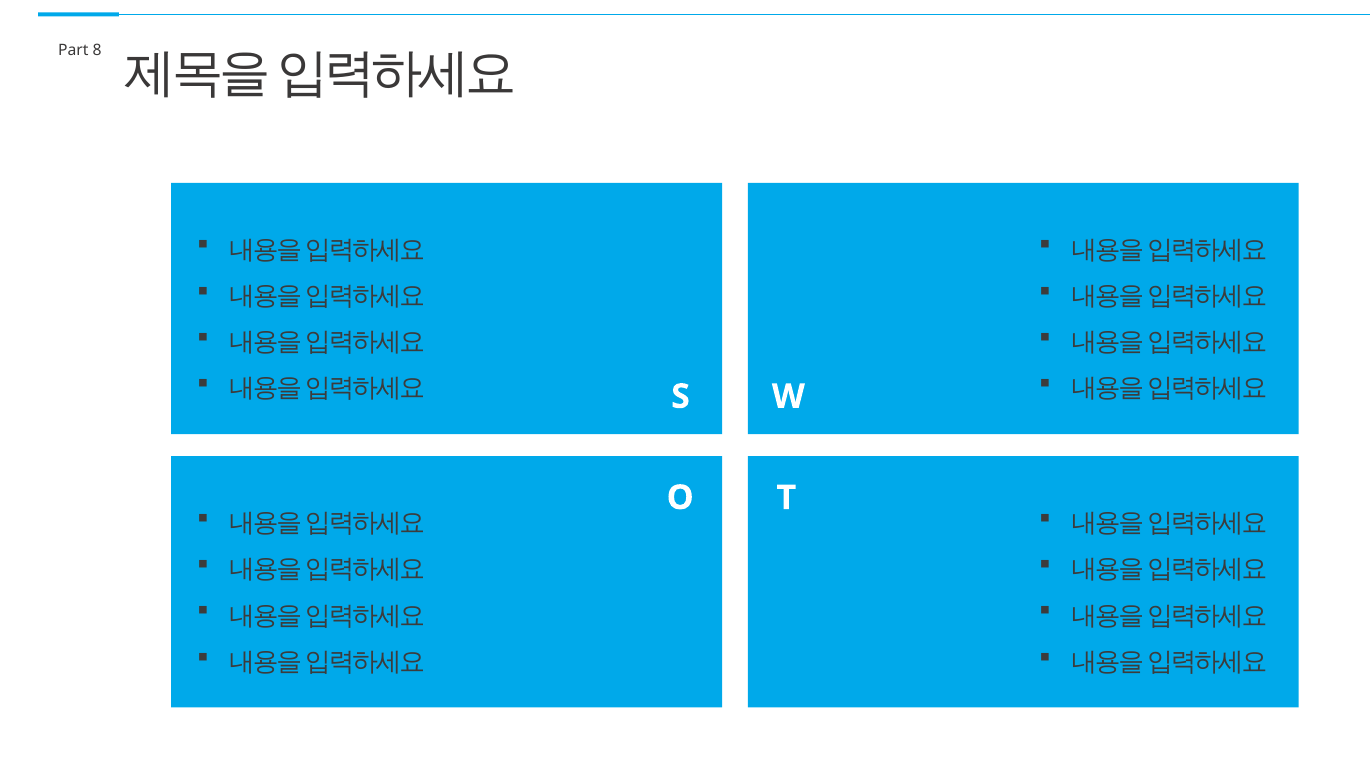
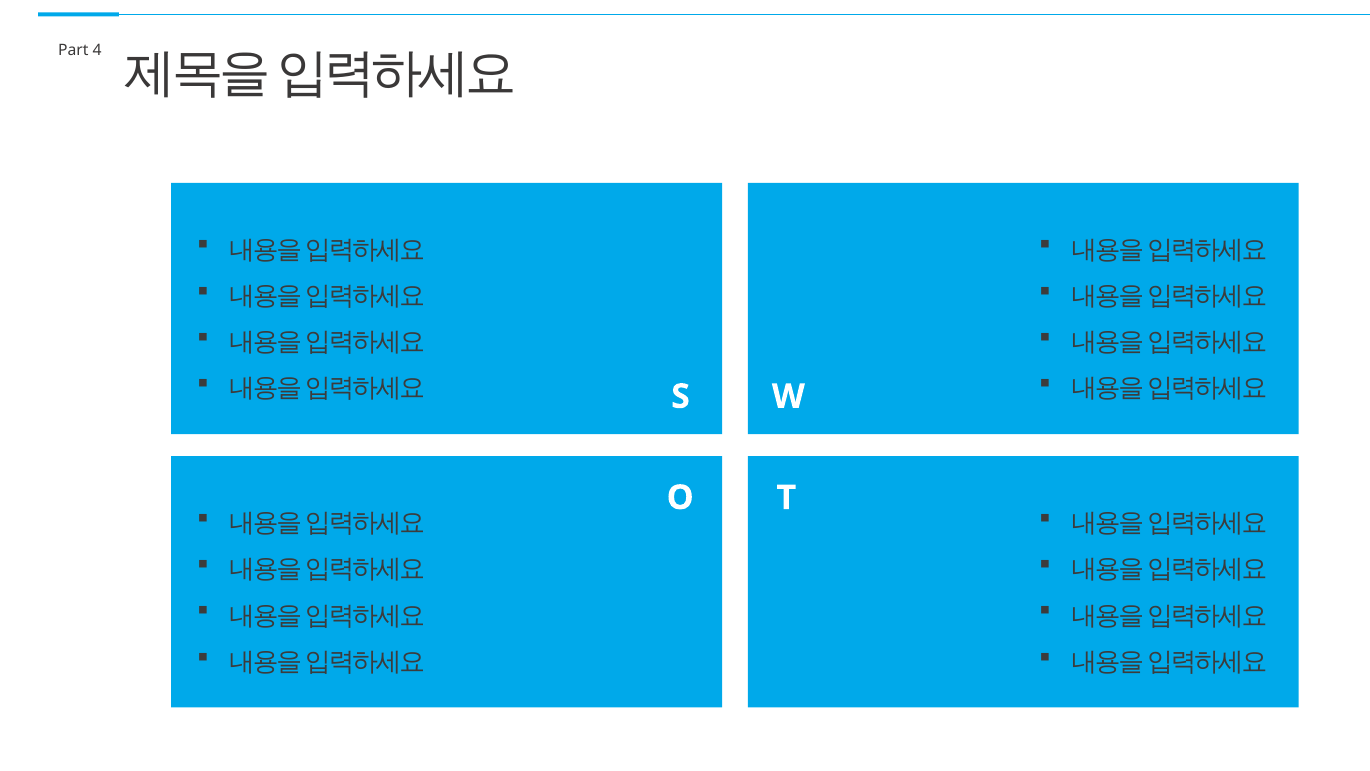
8: 8 -> 4 (97, 50)
